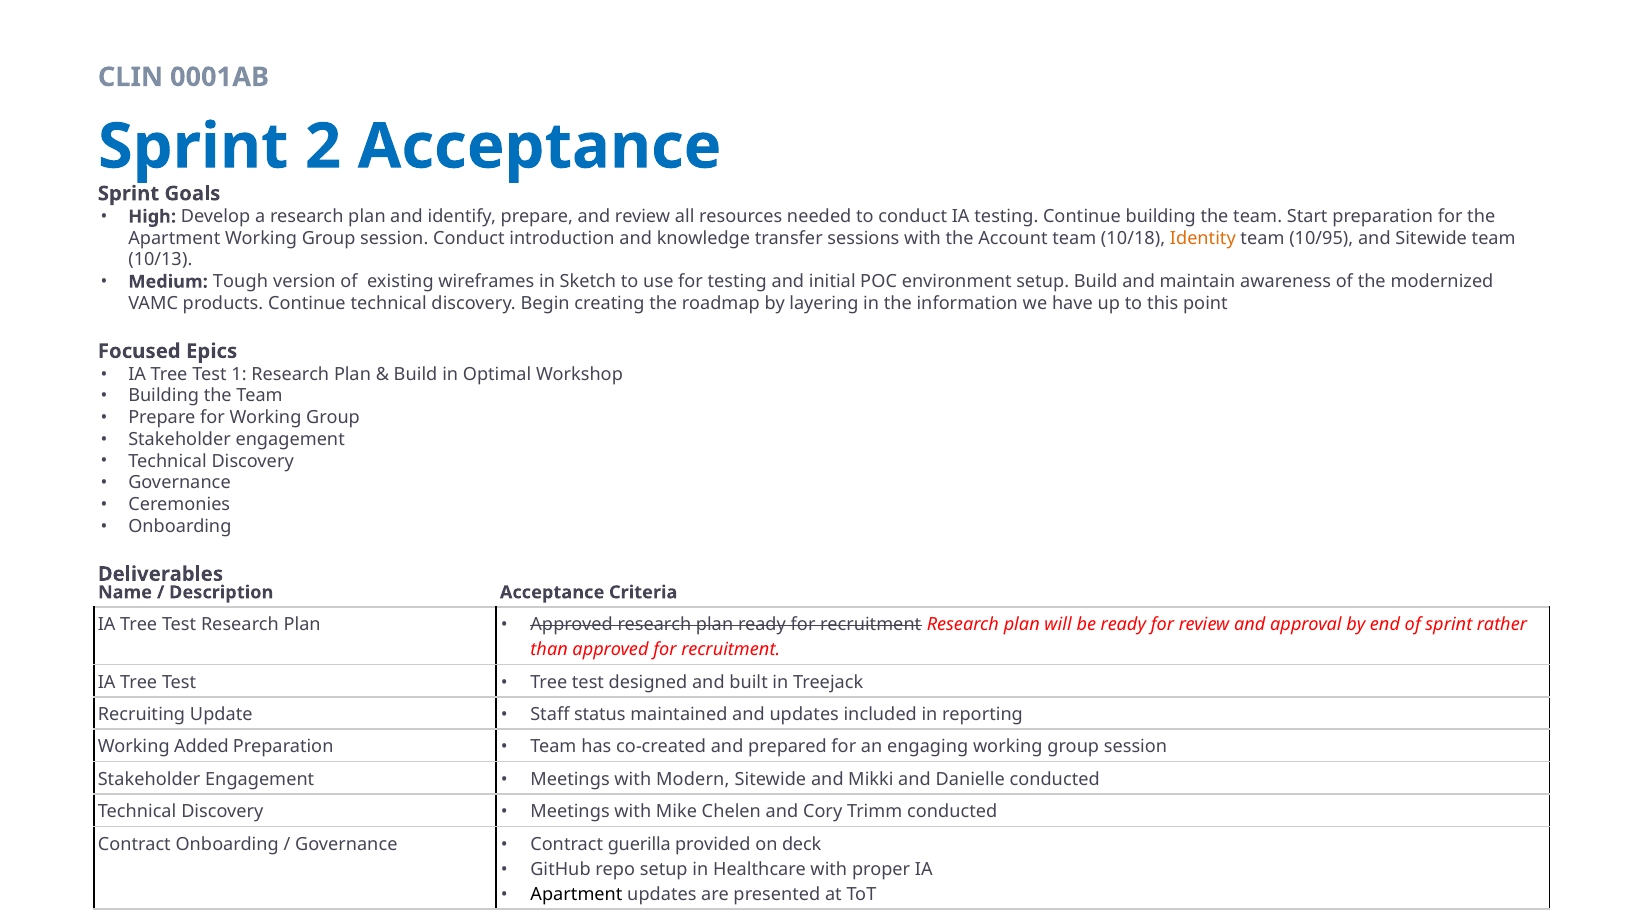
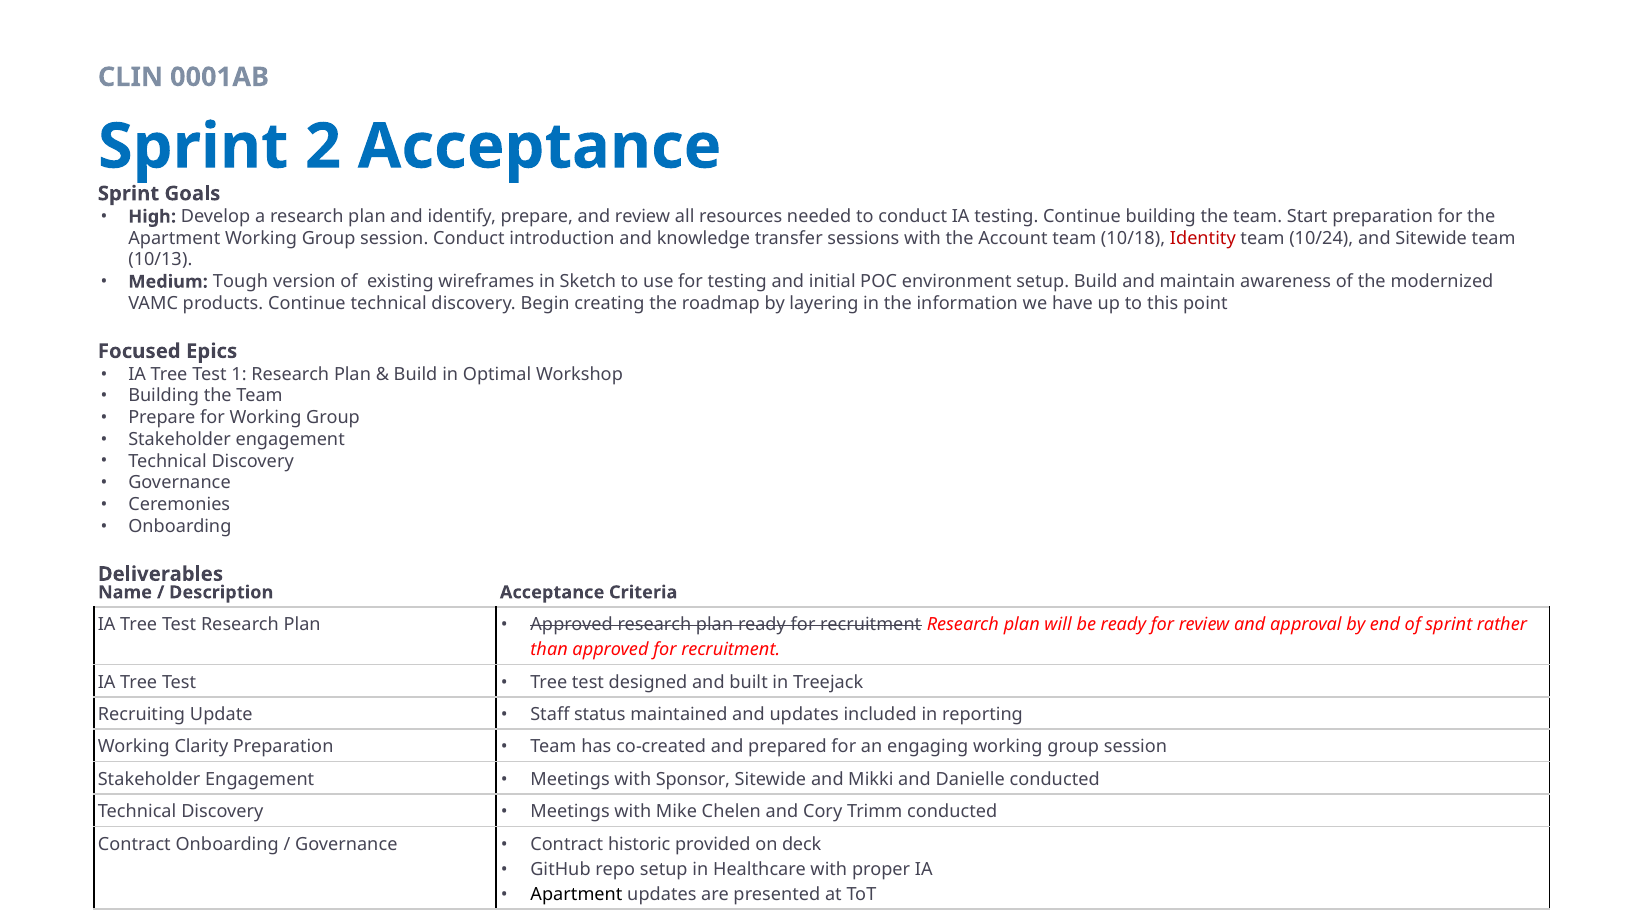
Identity colour: orange -> red (1203, 238)
10/95: 10/95 -> 10/24 (1321, 238)
Added: Added -> Clarity (201, 746)
Modern: Modern -> Sponsor (693, 779)
guerilla: guerilla -> historic (639, 844)
